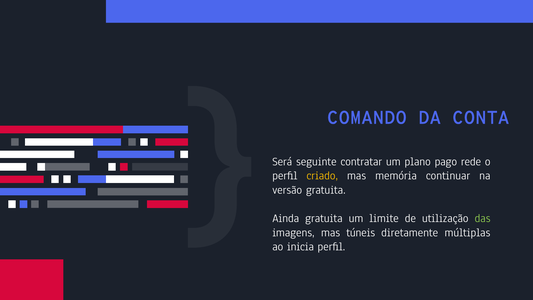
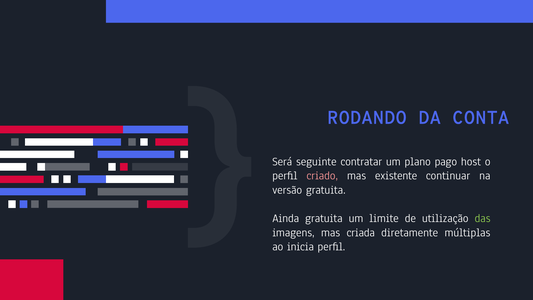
COMANDO: COMANDO -> RODANDO (367, 118)
rede: rede -> host (471, 161)
criado colour: yellow -> pink (322, 176)
memória: memória -> existente (396, 176)
túneis: túneis -> criada (361, 232)
